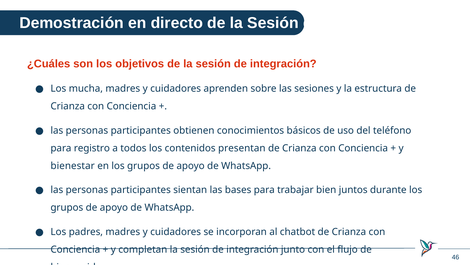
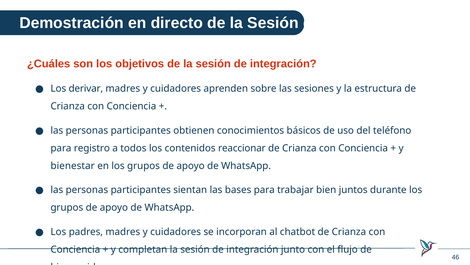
mucha: mucha -> derivar (86, 88)
presentan: presentan -> reaccionar (242, 148)
